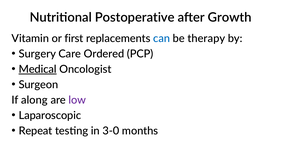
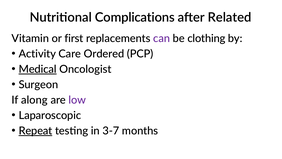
Postoperative: Postoperative -> Complications (135, 17)
Growth: Growth -> Related (230, 17)
can colour: blue -> purple (162, 38)
therapy: therapy -> clothing (206, 38)
Surgery: Surgery -> Activity (37, 54)
Repeat underline: none -> present (35, 131)
3-0: 3-0 -> 3-7 (111, 131)
